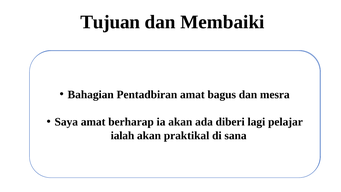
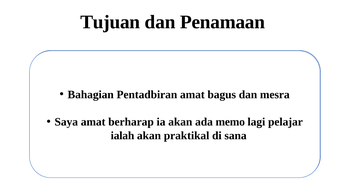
Membaiki: Membaiki -> Penamaan (223, 22)
diberi: diberi -> memo (230, 122)
